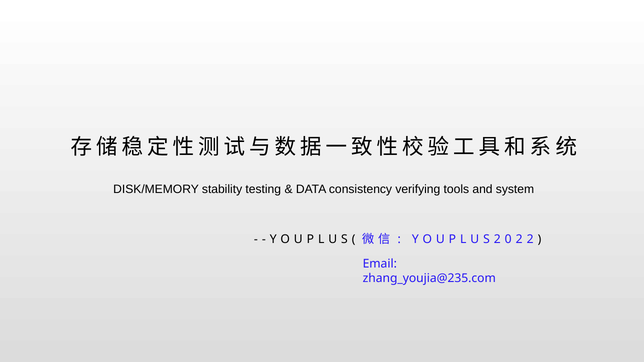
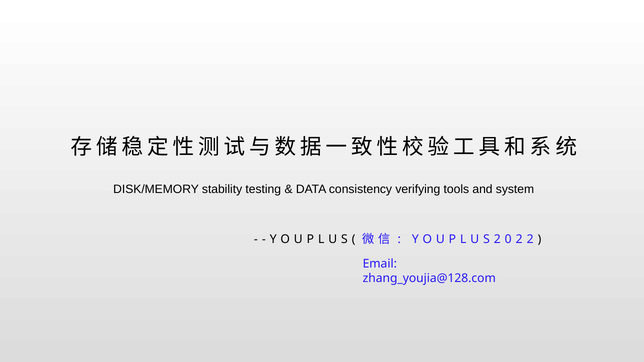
zhang_youjia@235.com: zhang_youjia@235.com -> zhang_youjia@128.com (429, 279)
